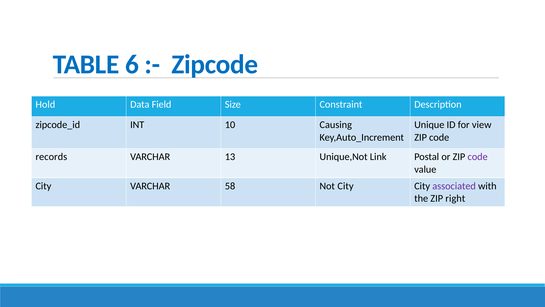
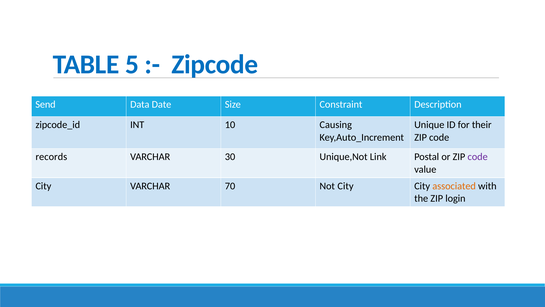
6: 6 -> 5 (132, 64)
Hold: Hold -> Send (45, 104)
Field: Field -> Date (162, 104)
view: view -> their (482, 125)
13: 13 -> 30 (230, 157)
58: 58 -> 70 (230, 186)
associated colour: purple -> orange (454, 186)
right: right -> login (455, 198)
